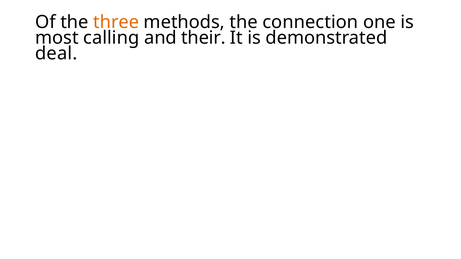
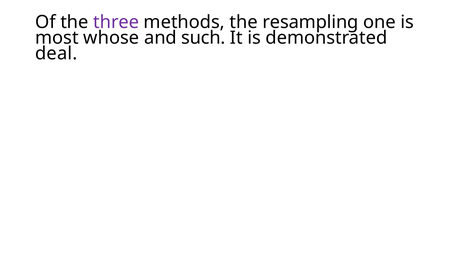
three colour: orange -> purple (116, 22)
connection: connection -> resampling (310, 22)
calling: calling -> whose (111, 38)
their: their -> such (203, 38)
